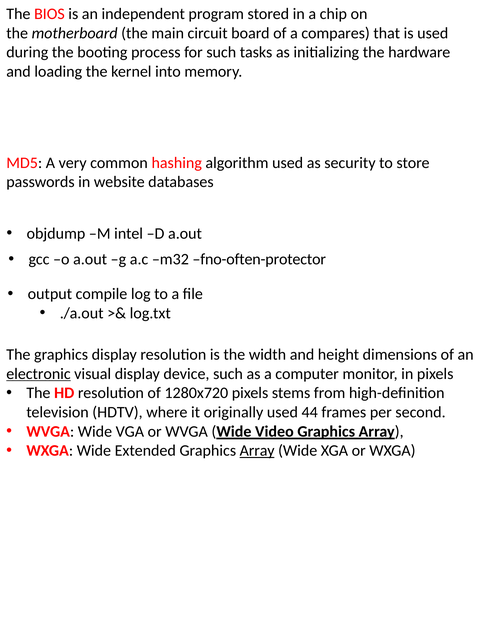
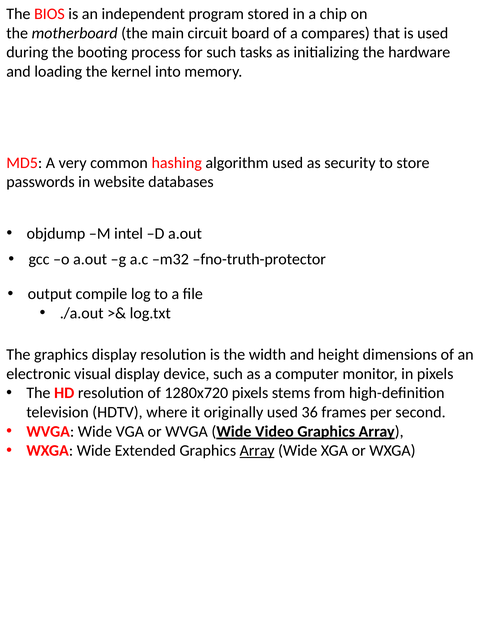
fno-often-protector: fno-often-protector -> fno-truth-protector (259, 259)
electronic underline: present -> none (38, 374)
44: 44 -> 36 (310, 412)
